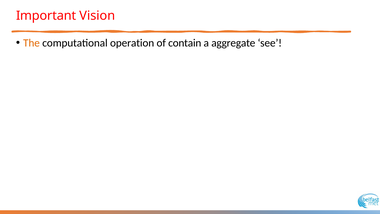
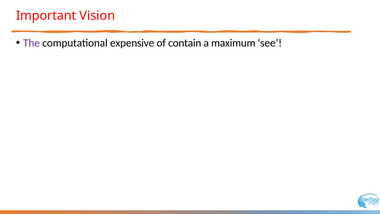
The colour: orange -> purple (31, 43)
operation: operation -> expensive (132, 43)
aggregate: aggregate -> maximum (233, 43)
